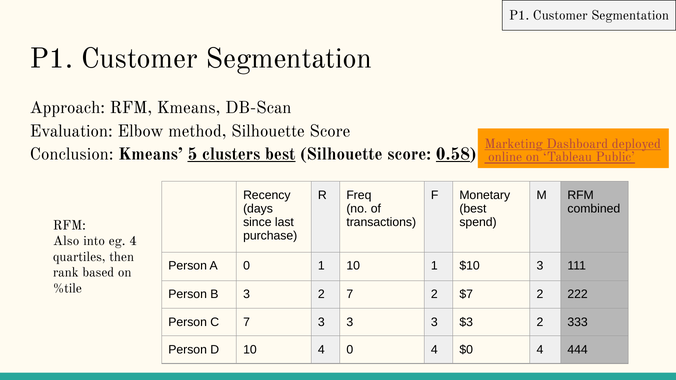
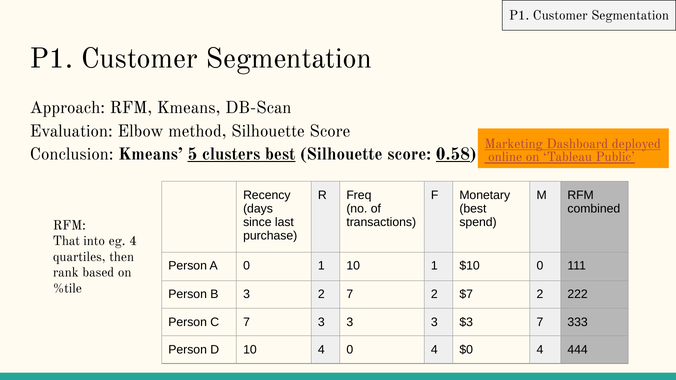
Also: Also -> That (66, 241)
$10 3: 3 -> 0 (540, 266)
$3 2: 2 -> 7 (540, 322)
